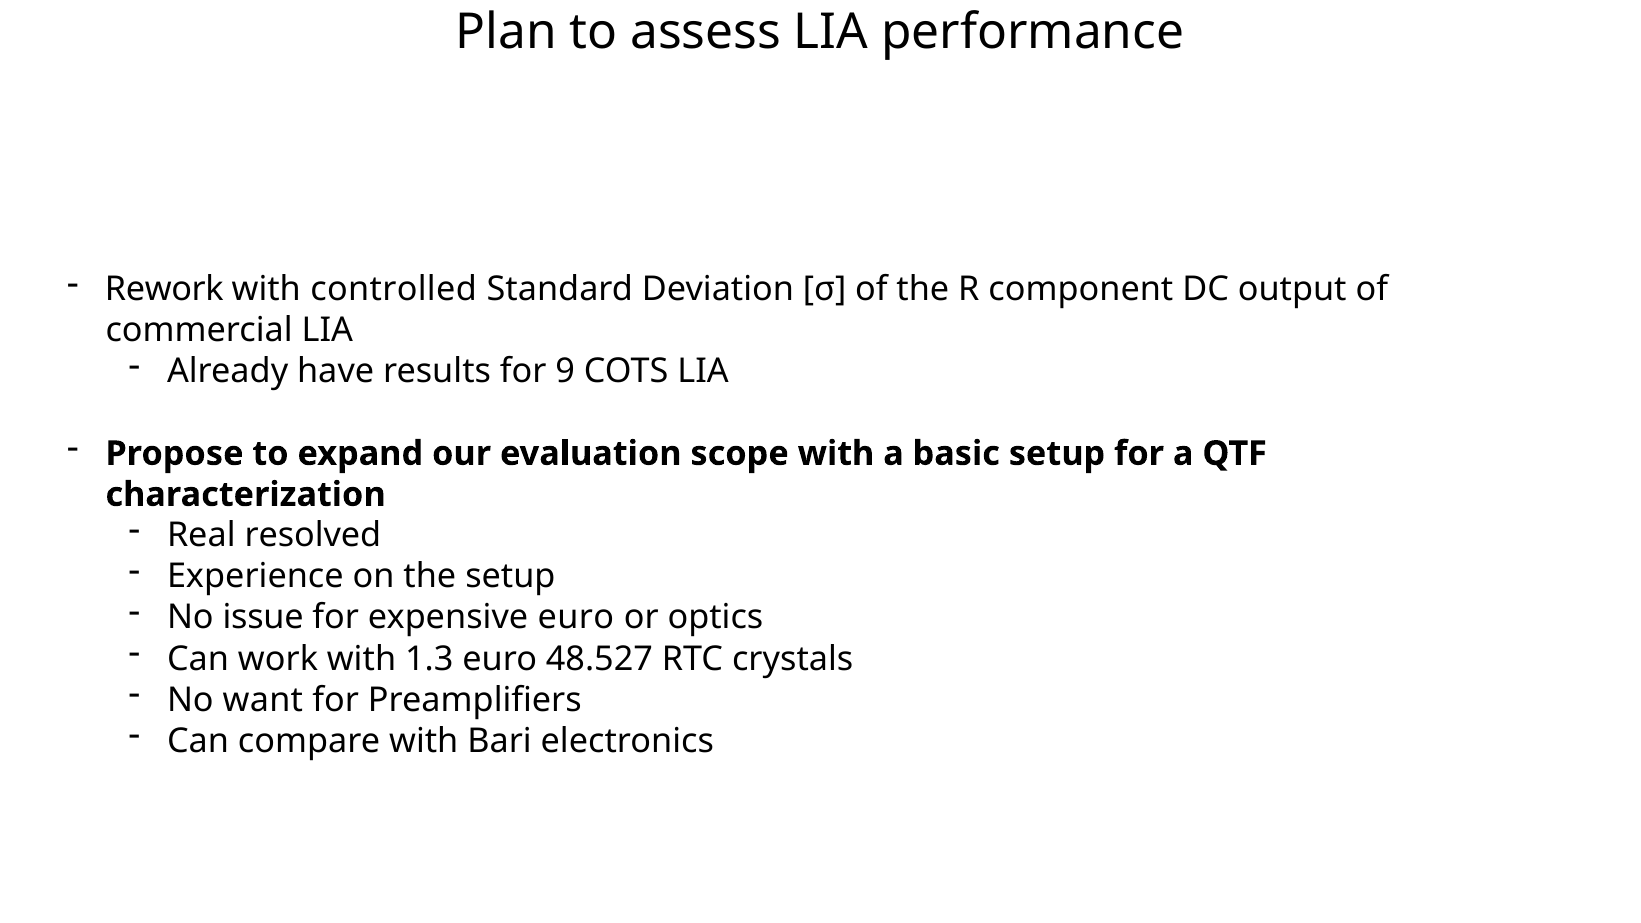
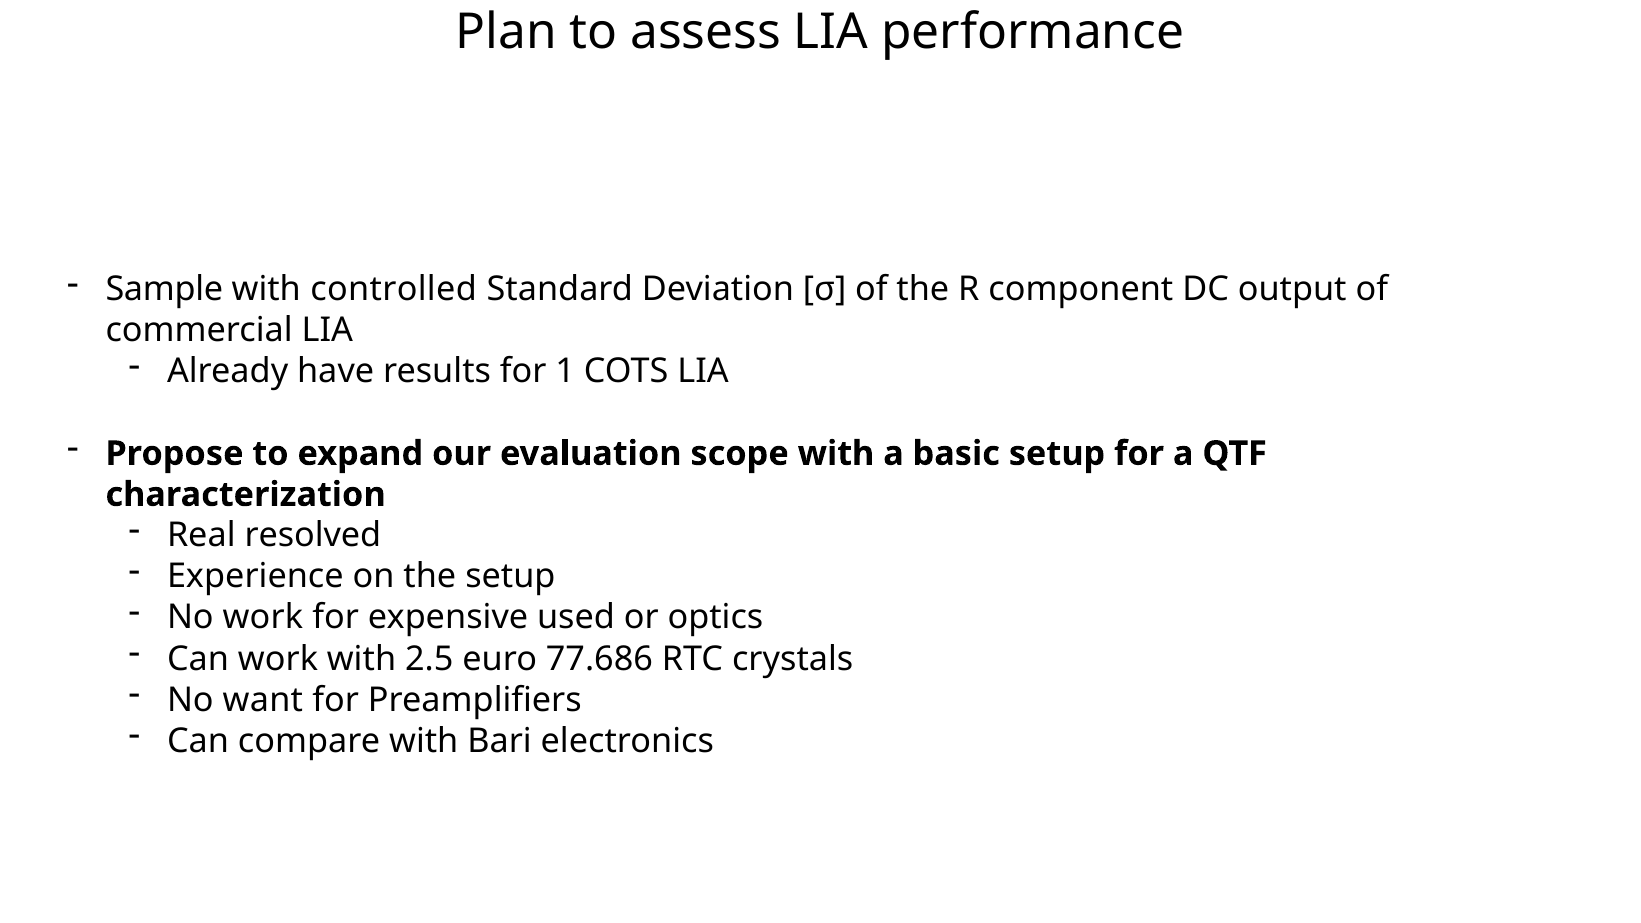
Rework: Rework -> Sample (164, 289)
9: 9 -> 1 (565, 371)
No issue: issue -> work (263, 618)
expensive euro: euro -> used (576, 618)
1.3: 1.3 -> 2.5 (429, 659)
48.527: 48.527 -> 77.686 (599, 659)
